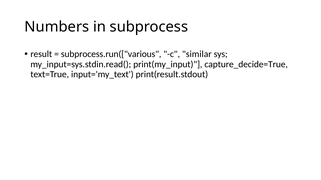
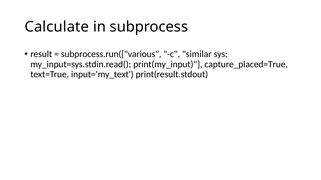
Numbers: Numbers -> Calculate (57, 27)
capture_decide=True: capture_decide=True -> capture_placed=True (246, 64)
